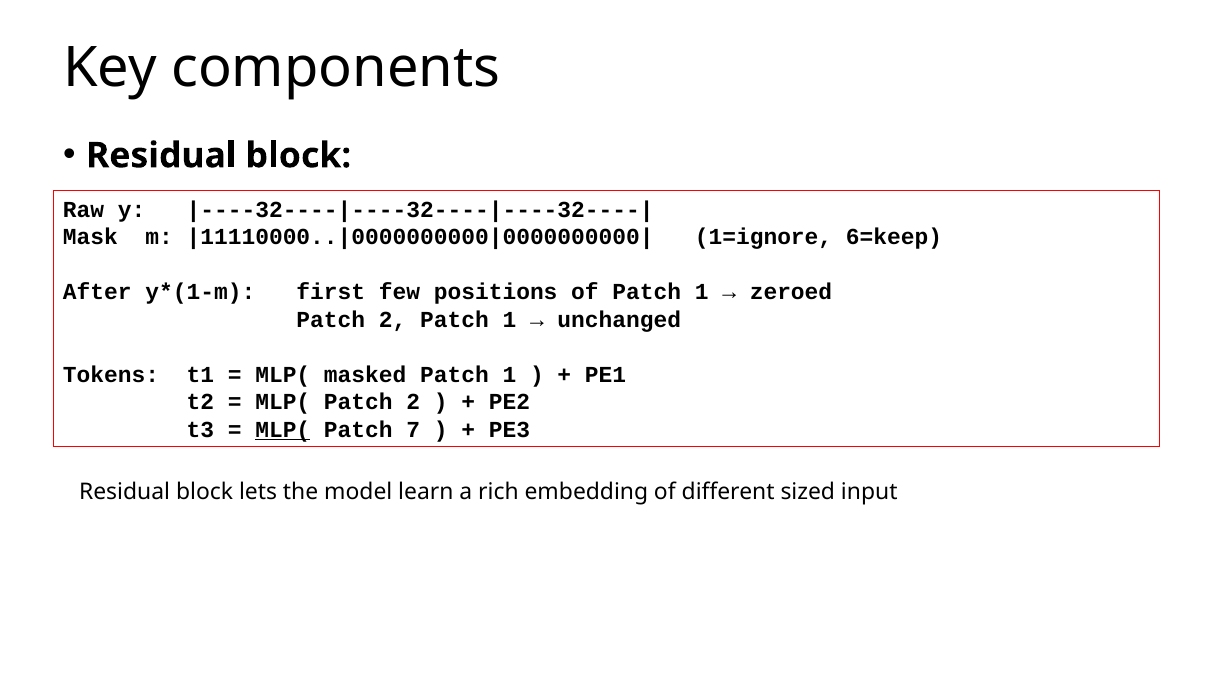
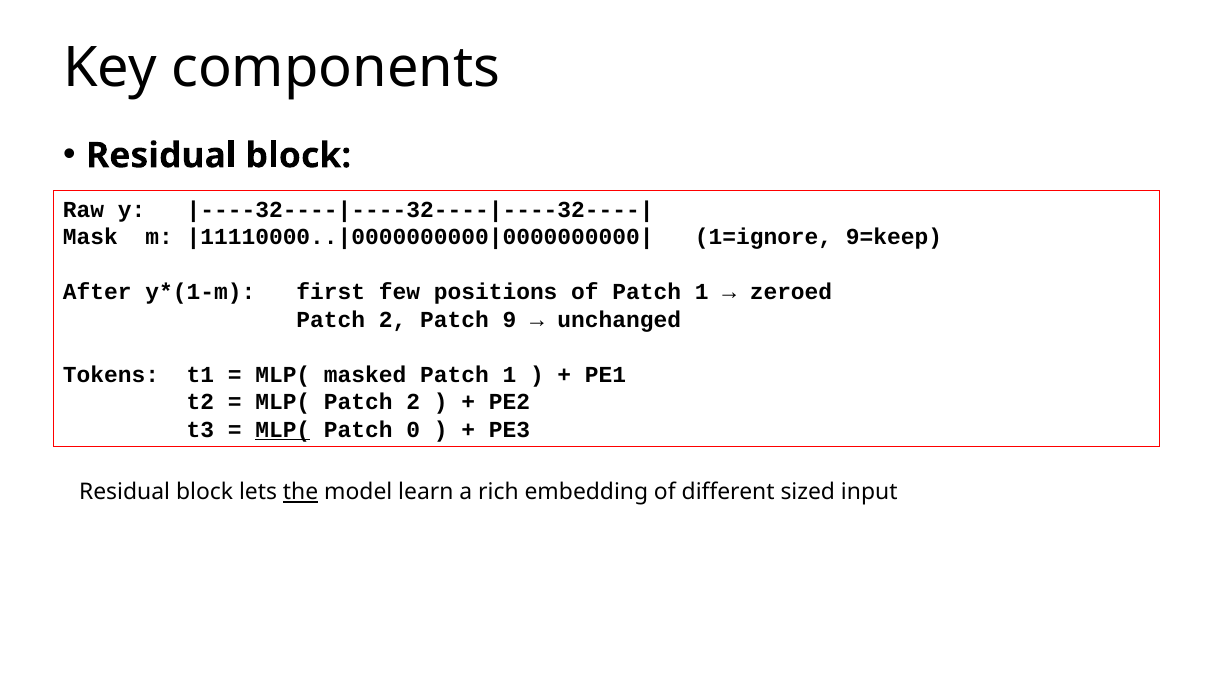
6=keep: 6=keep -> 9=keep (894, 237)
2 Patch 1: 1 -> 9 (509, 320)
7: 7 -> 0 (413, 430)
the underline: none -> present (301, 492)
